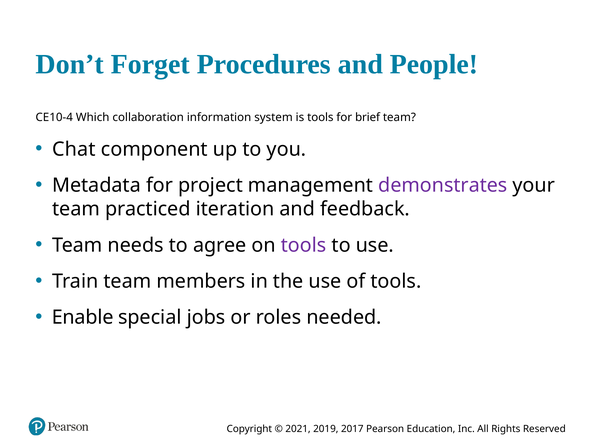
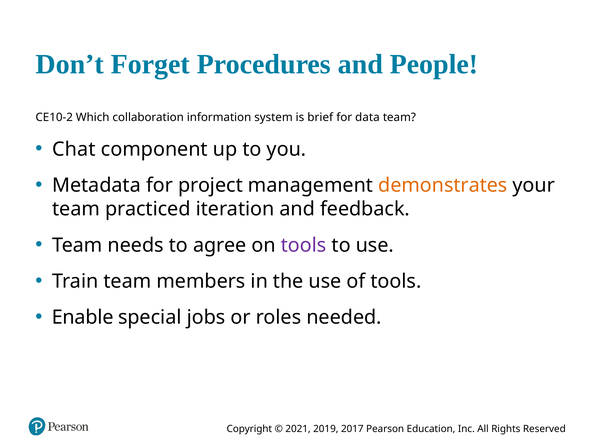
10-4: 10-4 -> 10-2 (61, 117)
is tools: tools -> brief (320, 117)
brief: brief -> data (367, 117)
demonstrates colour: purple -> orange (443, 185)
